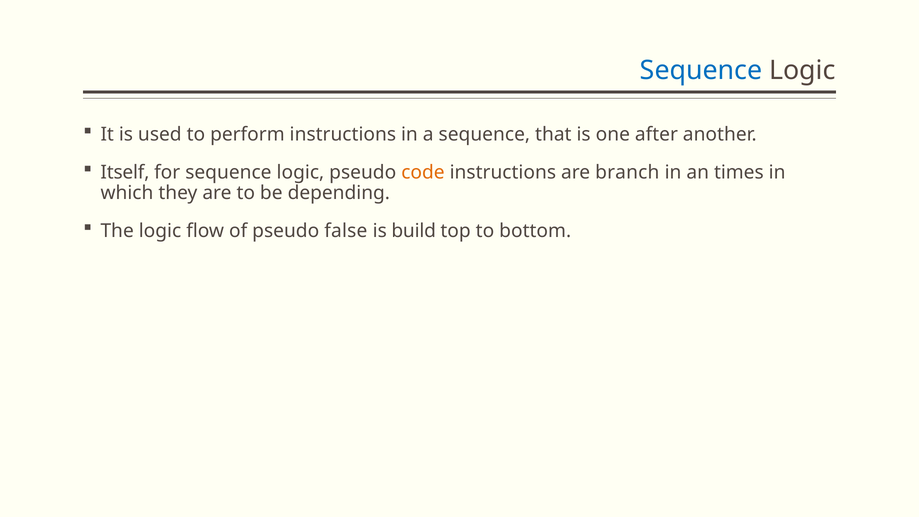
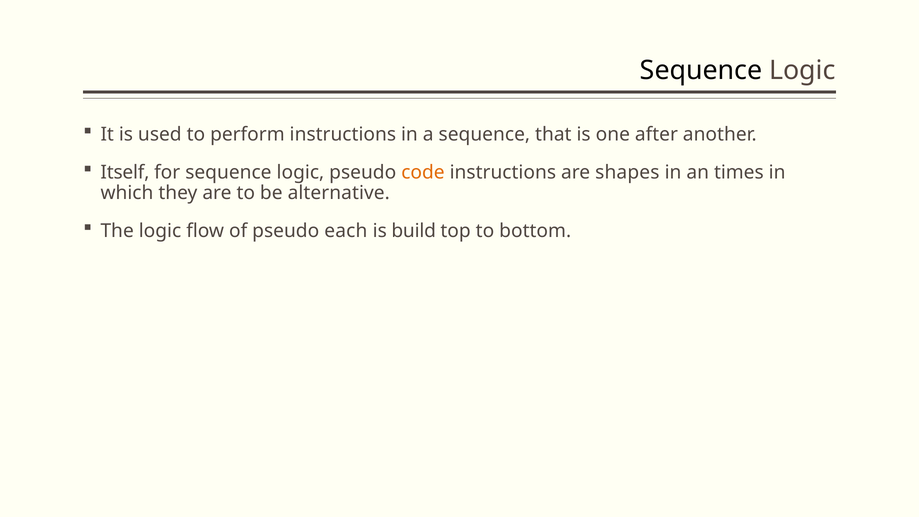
Sequence colour: blue -> black (701, 70)
branch: branch -> shapes (627, 172)
depending: depending -> alternative (339, 193)
false: false -> each (346, 231)
